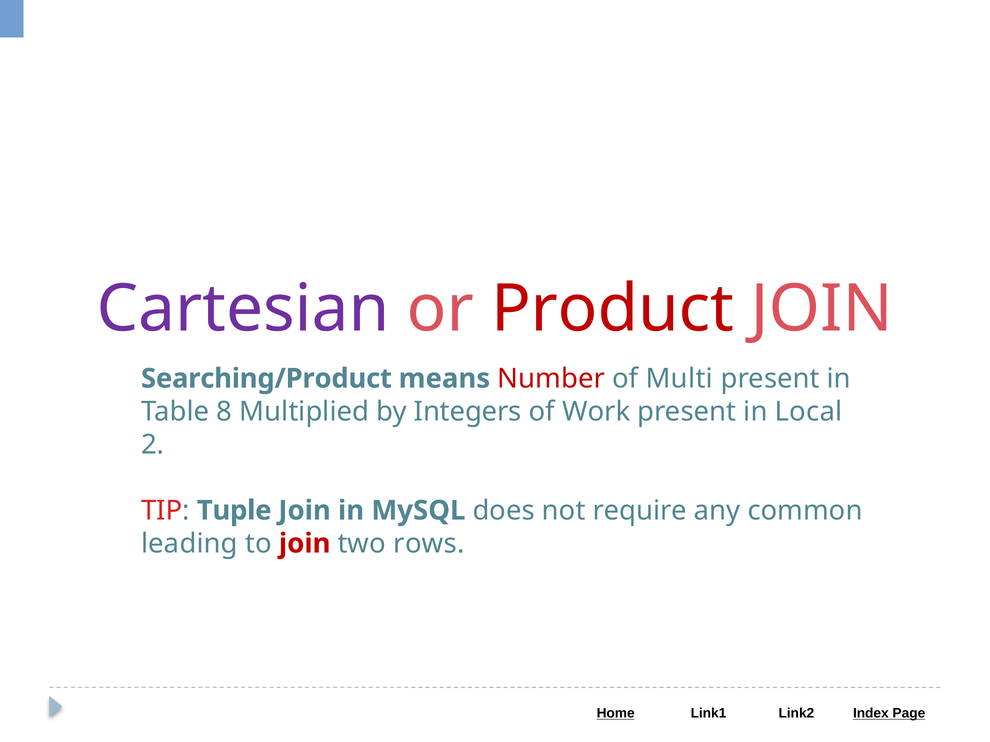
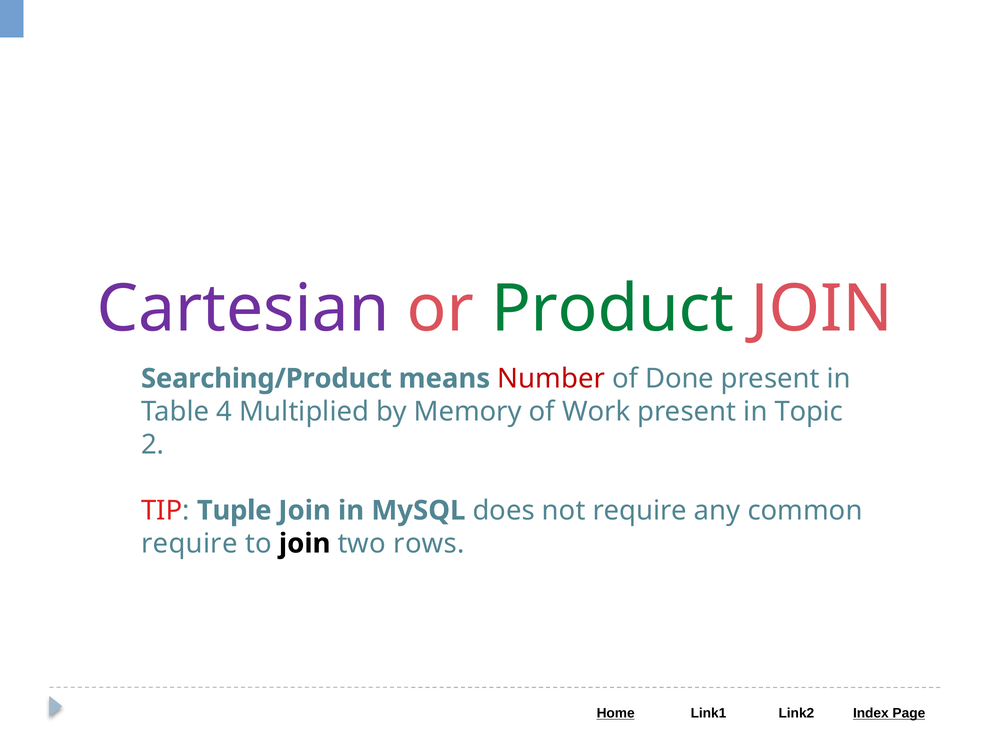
Product colour: red -> green (613, 309)
Multi: Multi -> Done (680, 379)
8: 8 -> 4 (224, 412)
Integers: Integers -> Memory (468, 412)
Local: Local -> Topic (809, 412)
leading: leading -> require (189, 544)
join colour: red -> black (305, 544)
